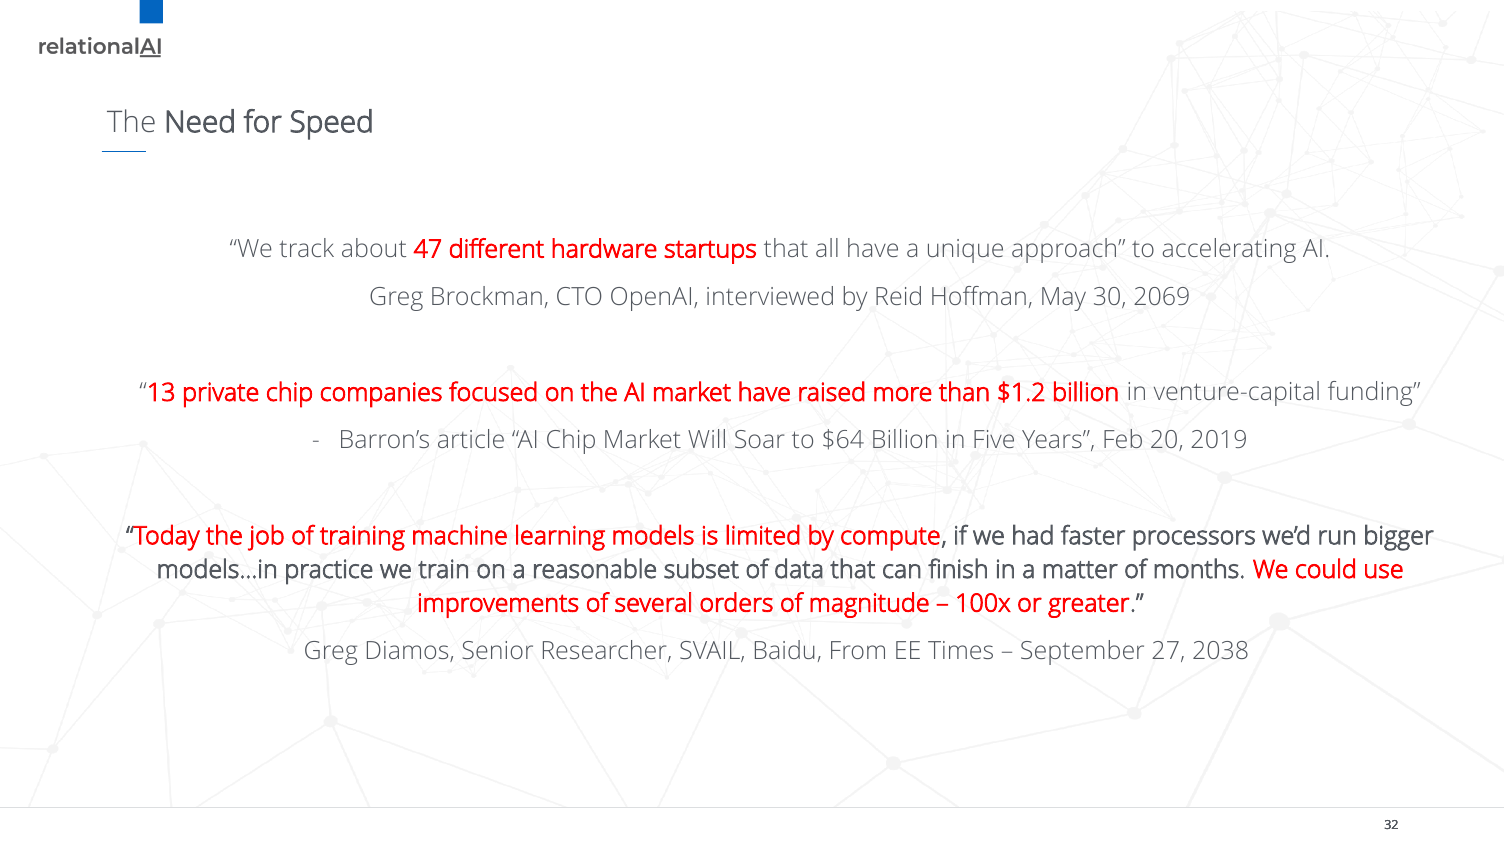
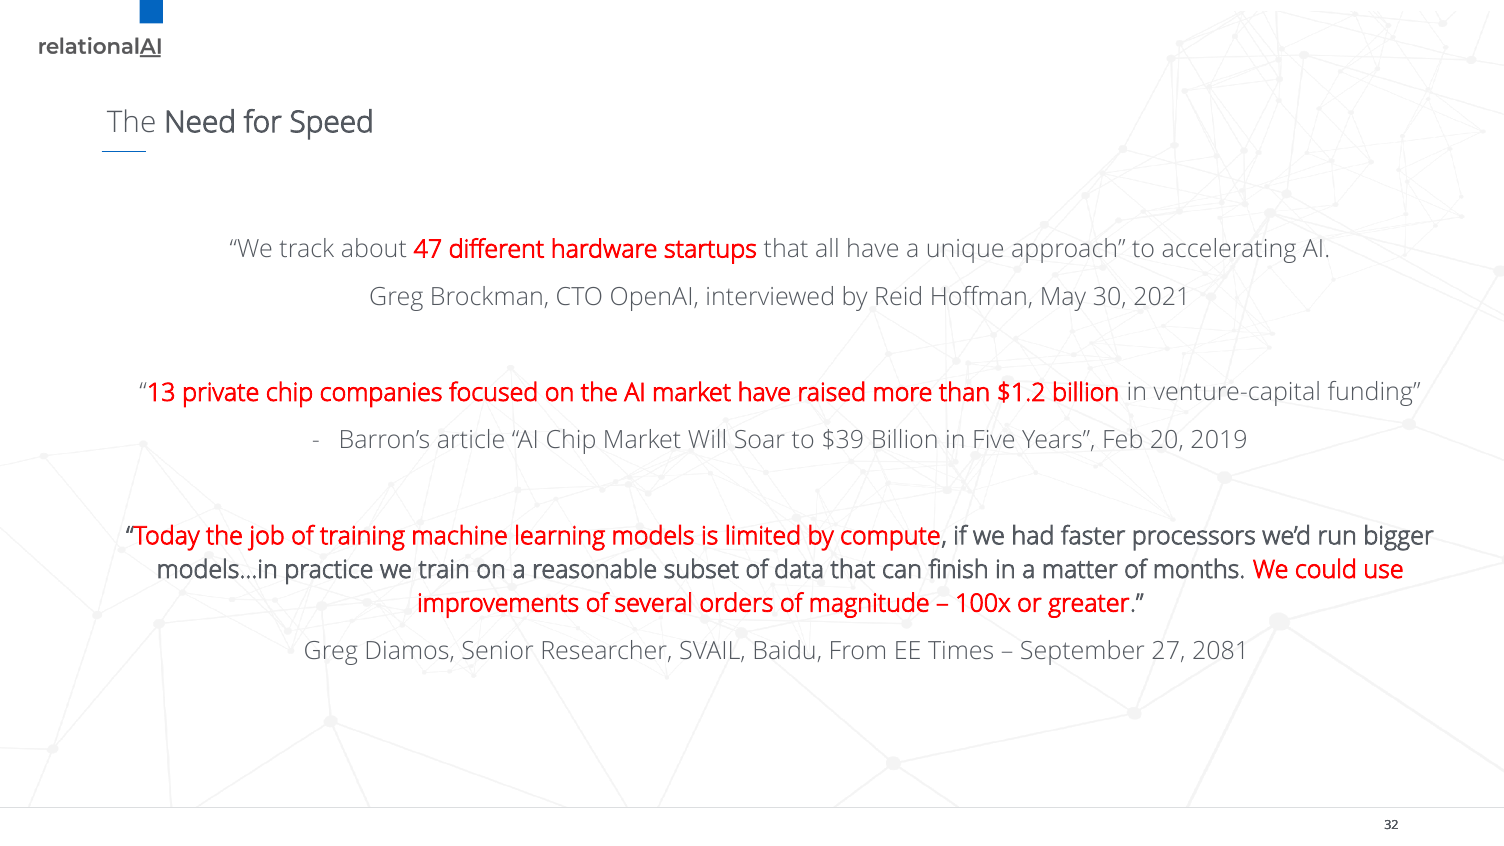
2069: 2069 -> 2021 (1162, 297)
$64: $64 -> $39 (843, 440)
2038: 2038 -> 2081 (1221, 651)
